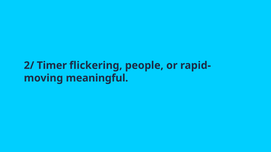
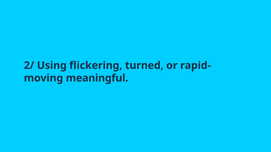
Timer: Timer -> Using (52, 66)
people: people -> turned (144, 66)
